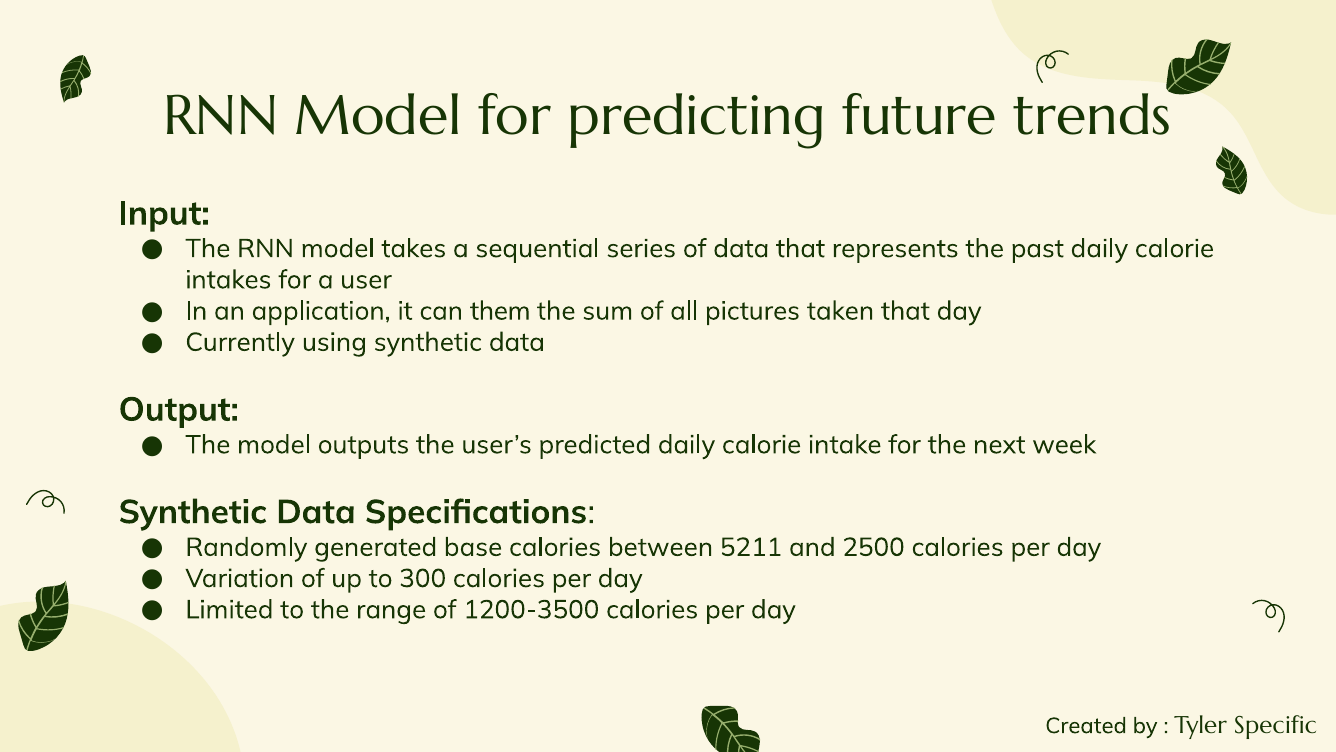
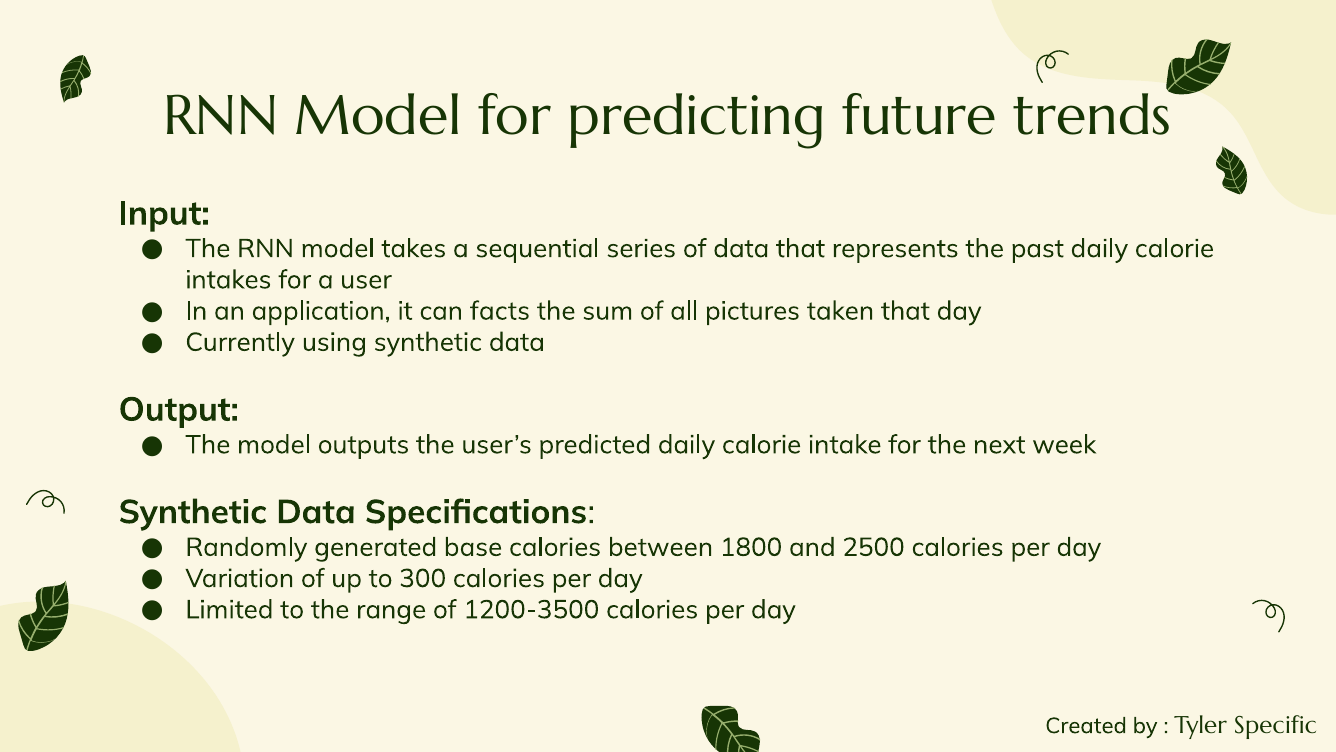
them: them -> facts (500, 311)
5211: 5211 -> 1800 (751, 547)
